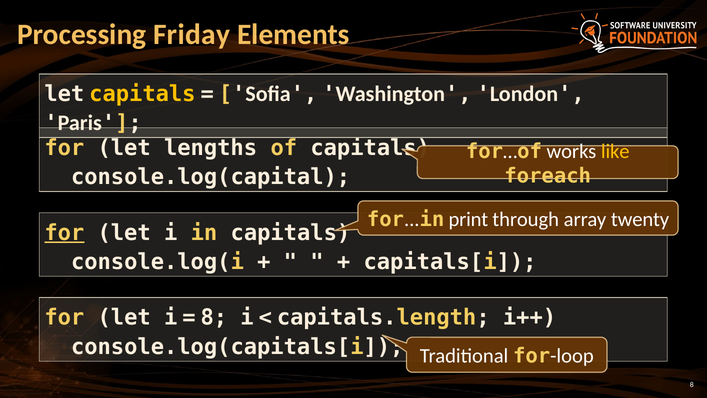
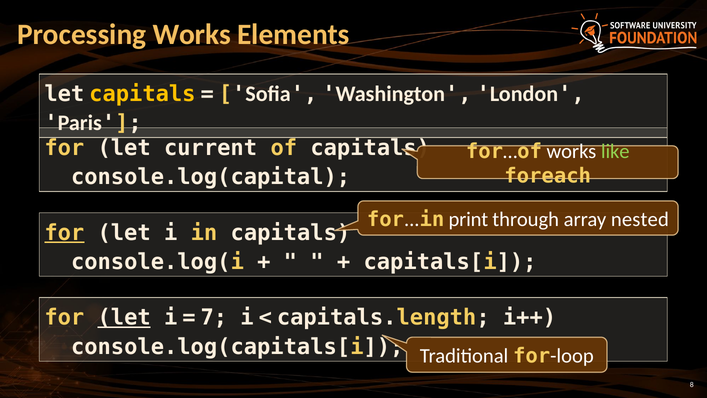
Processing Friday: Friday -> Works (192, 34)
lengths: lengths -> current (211, 148)
like colour: yellow -> light green (615, 151)
twenty: twenty -> nested (640, 219)
let underline: none -> present (124, 317)
8: 8 -> 7 (214, 317)
